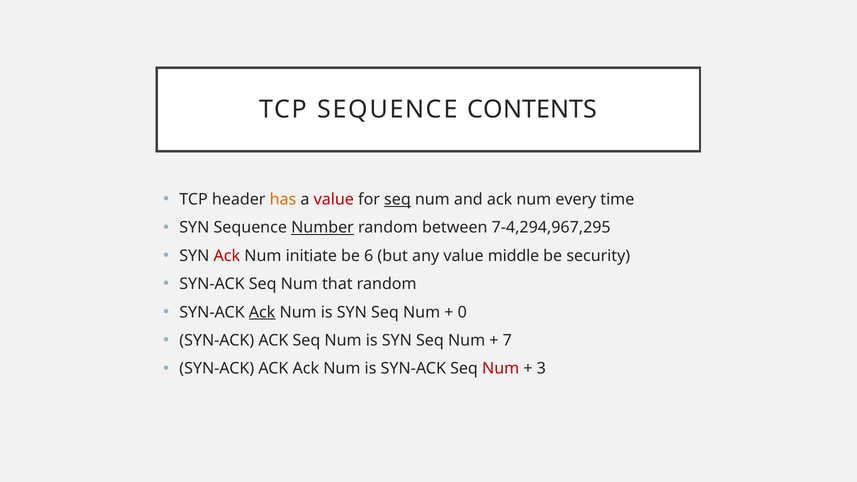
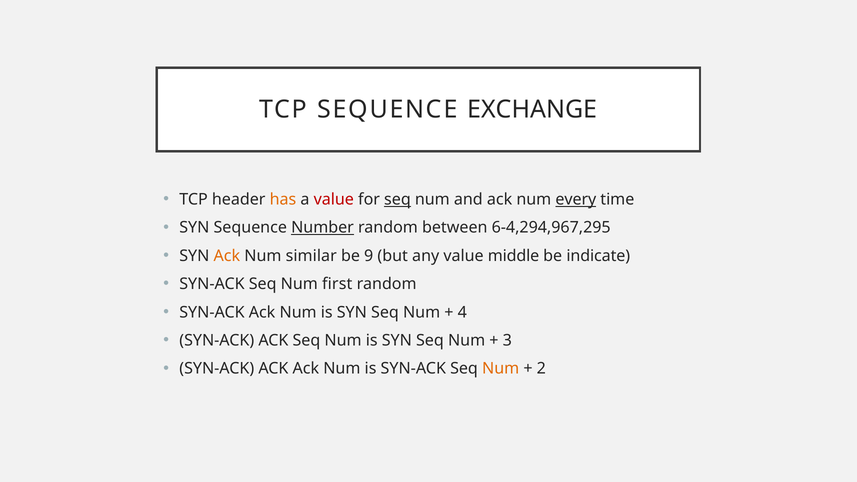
CONTENTS: CONTENTS -> EXCHANGE (532, 109)
every underline: none -> present (576, 199)
7-4,294,967,295: 7-4,294,967,295 -> 6-4,294,967,295 (551, 228)
Ack colour: red -> orange (227, 256)
initiate: initiate -> similar (311, 256)
6: 6 -> 9 (369, 256)
security: security -> indicate (598, 256)
that: that -> first (337, 284)
Ack underline: present -> none (262, 312)
0: 0 -> 4 (462, 312)
7: 7 -> 3 (507, 340)
Num colour: red -> orange (501, 369)
3: 3 -> 2 (541, 369)
